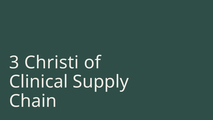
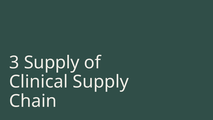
3 Christi: Christi -> Supply (52, 62)
